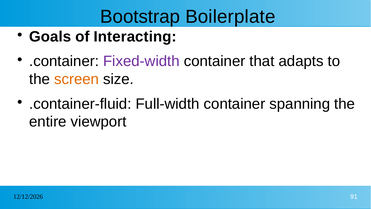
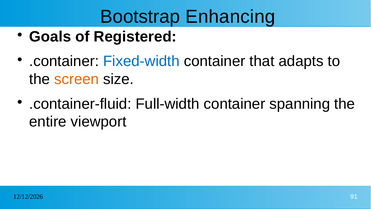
Boilerplate: Boilerplate -> Enhancing (230, 17)
Interacting: Interacting -> Registered (135, 37)
Fixed-width colour: purple -> blue (141, 61)
